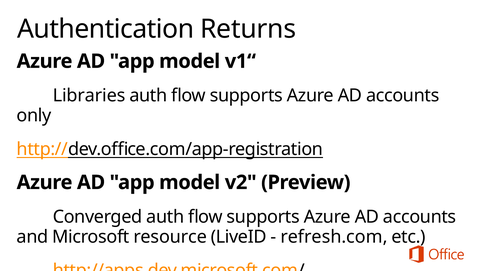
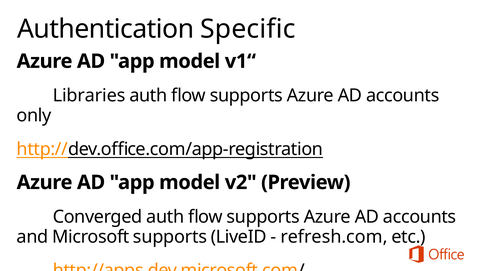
Returns: Returns -> Specific (248, 29)
Microsoft resource: resource -> supports (170, 236)
